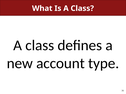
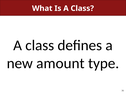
account: account -> amount (60, 64)
